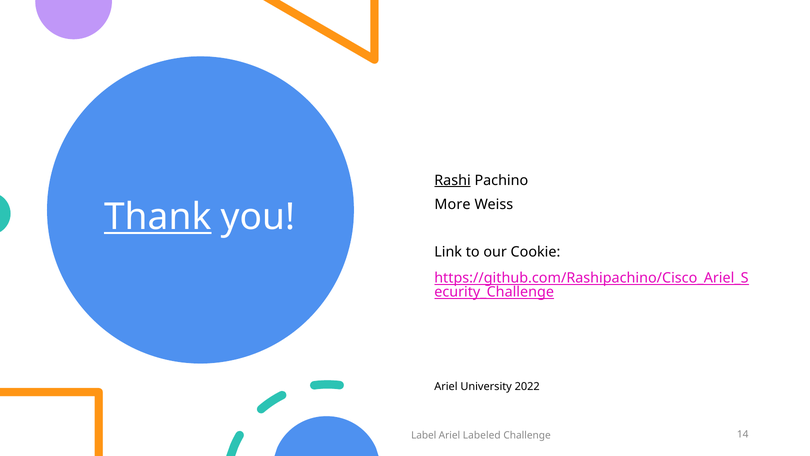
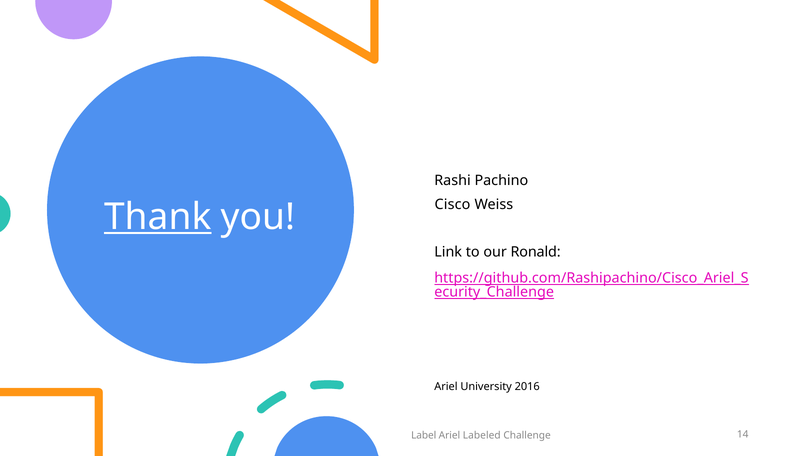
Rashi underline: present -> none (453, 180)
More: More -> Cisco (452, 204)
Cookie: Cookie -> Ronald (536, 252)
2022: 2022 -> 2016 (527, 386)
